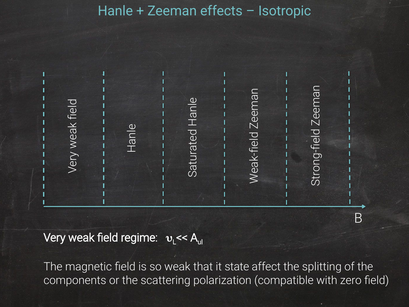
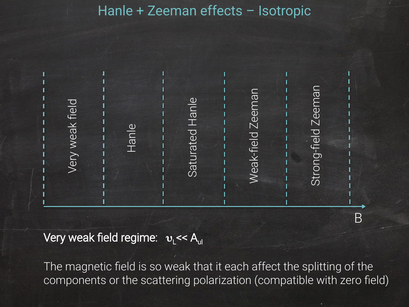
state: state -> each (237, 267)
